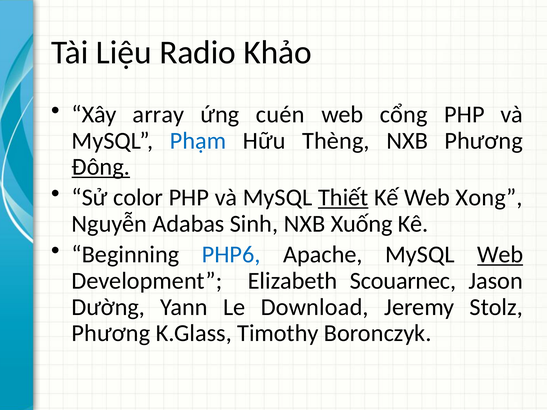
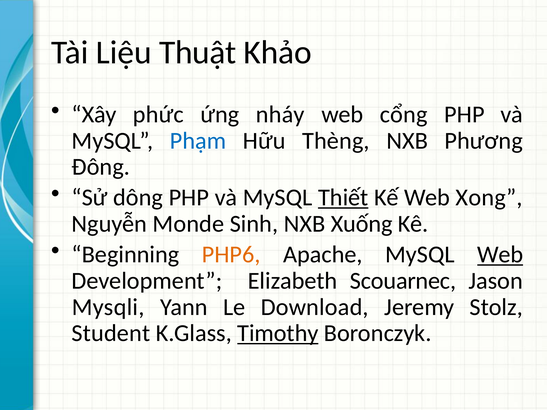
Radio: Radio -> Thuật (198, 53)
array: array -> phức (158, 115)
cuén: cuén -> nháy (280, 115)
Đông underline: present -> none (101, 167)
color: color -> dông (138, 198)
Adabas: Adabas -> Monde (188, 224)
PHP6 colour: blue -> orange (231, 255)
Dường: Dường -> Mysqli (108, 307)
Phương: Phương -> Student (111, 333)
Timothy underline: none -> present (278, 333)
